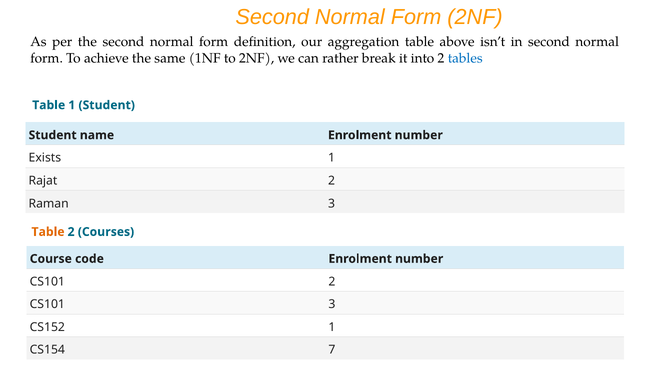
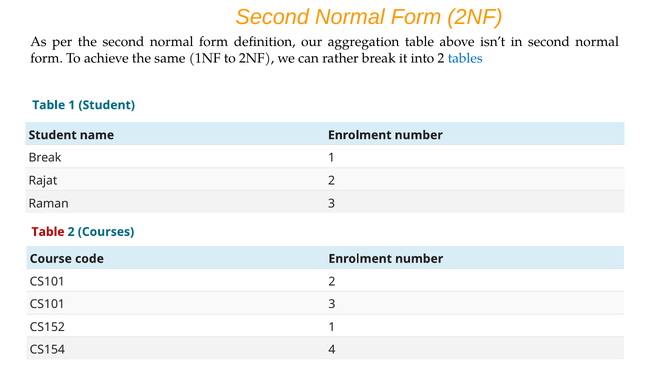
Exists: Exists -> Break (45, 158)
Table colour: orange -> red (48, 232)
7: 7 -> 4 (332, 350)
